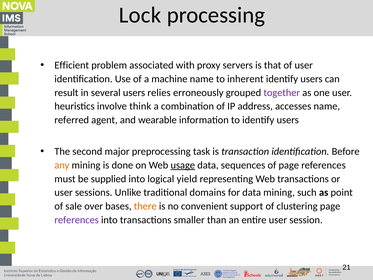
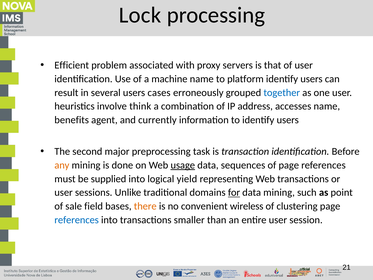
inherent: inherent -> platform (245, 79)
relies: relies -> cases (159, 93)
together colour: purple -> blue (282, 93)
referred: referred -> benefits (72, 120)
wearable: wearable -> currently (157, 120)
for underline: none -> present (234, 192)
over: over -> field (94, 206)
support: support -> wireless (247, 206)
references colour: purple -> blue (77, 220)
